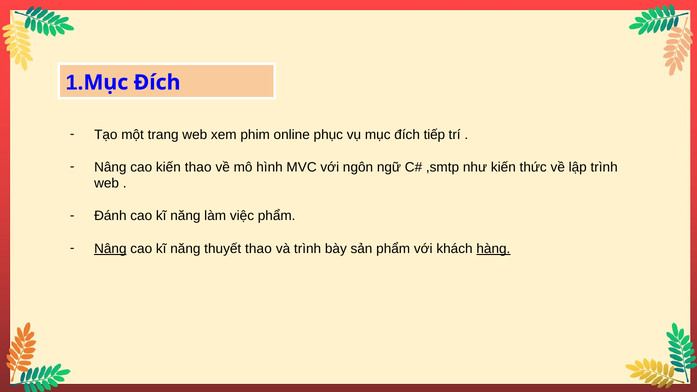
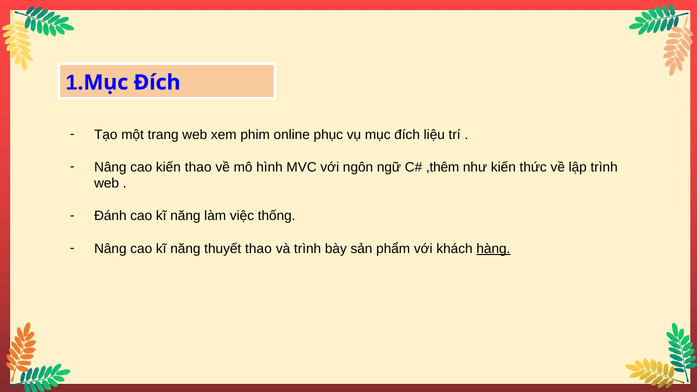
tiếp: tiếp -> liệu (434, 135)
,smtp: ,smtp -> ,thêm (443, 167)
việc phẩm: phẩm -> thống (277, 216)
Nâng underline: present -> none (110, 249)
